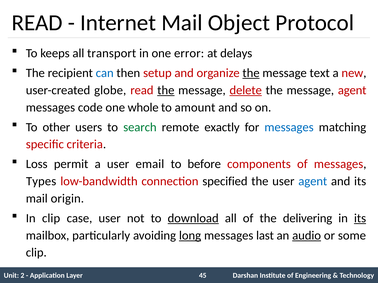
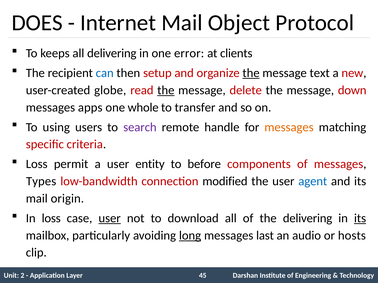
READ: READ -> DOES (37, 23)
all transport: transport -> delivering (112, 53)
delays: delays -> clients (236, 53)
delete underline: present -> none (246, 90)
message agent: agent -> down (352, 90)
code: code -> apps (90, 108)
amount: amount -> transfer (195, 108)
other: other -> using (56, 127)
search colour: green -> purple (140, 127)
exactly: exactly -> handle (222, 127)
messages colour: blue -> orange (289, 127)
email: email -> entity (150, 164)
specified: specified -> modified (225, 182)
In clip: clip -> loss (51, 219)
user underline: none -> present (110, 219)
download underline: present -> none (193, 219)
audio underline: present -> none (307, 236)
some: some -> hosts (352, 236)
